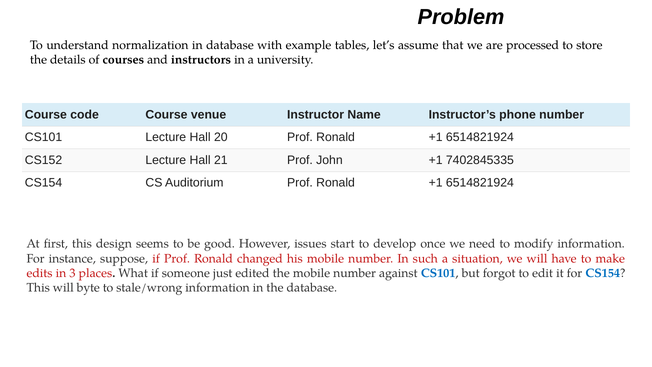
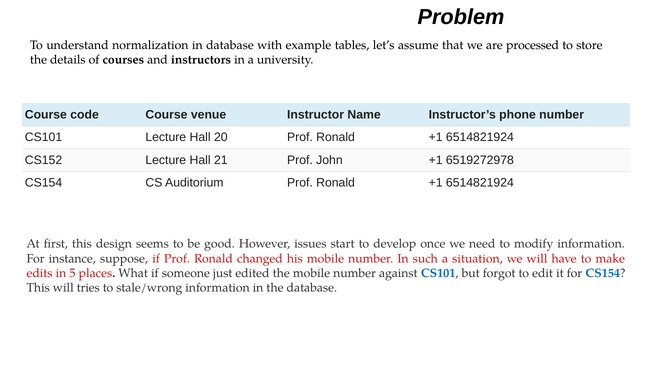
7402845335: 7402845335 -> 6519272978 (480, 160)
3: 3 -> 5 (73, 273)
byte: byte -> tries (88, 288)
